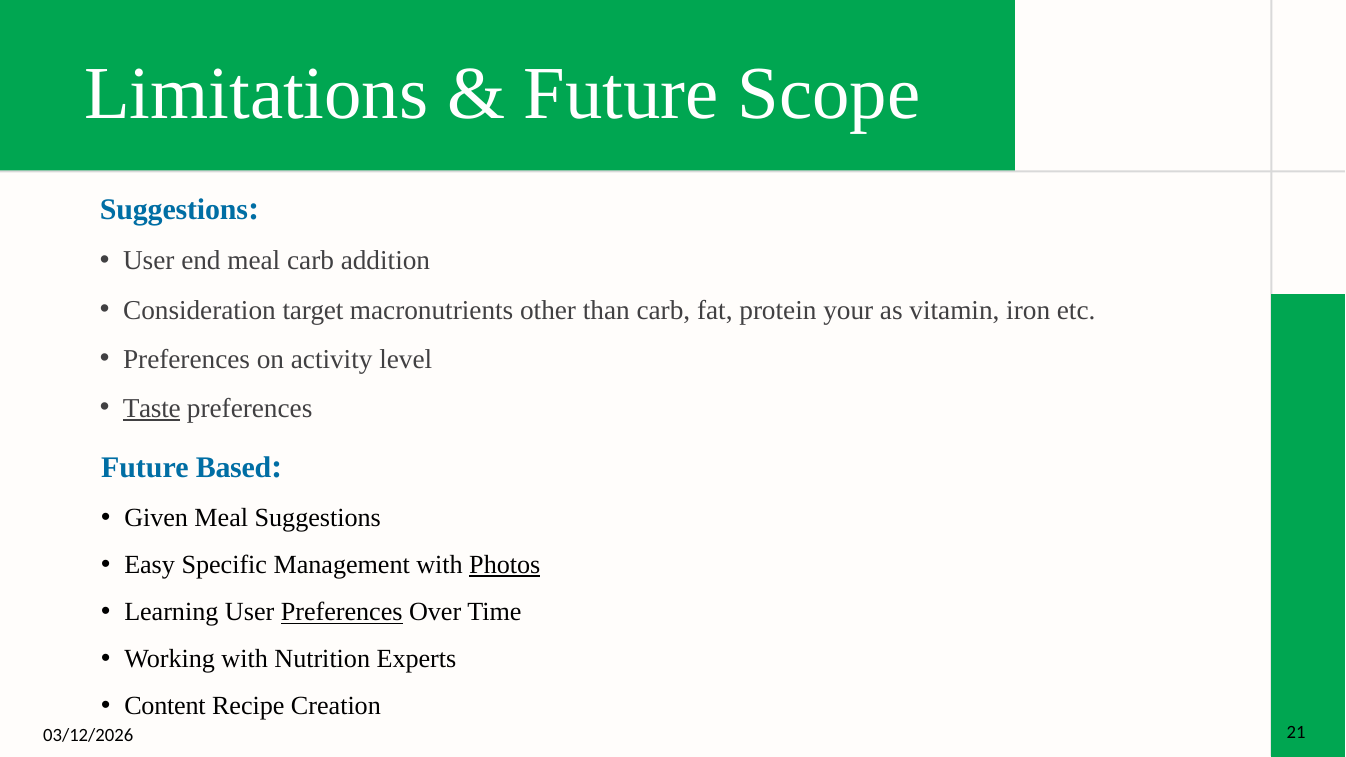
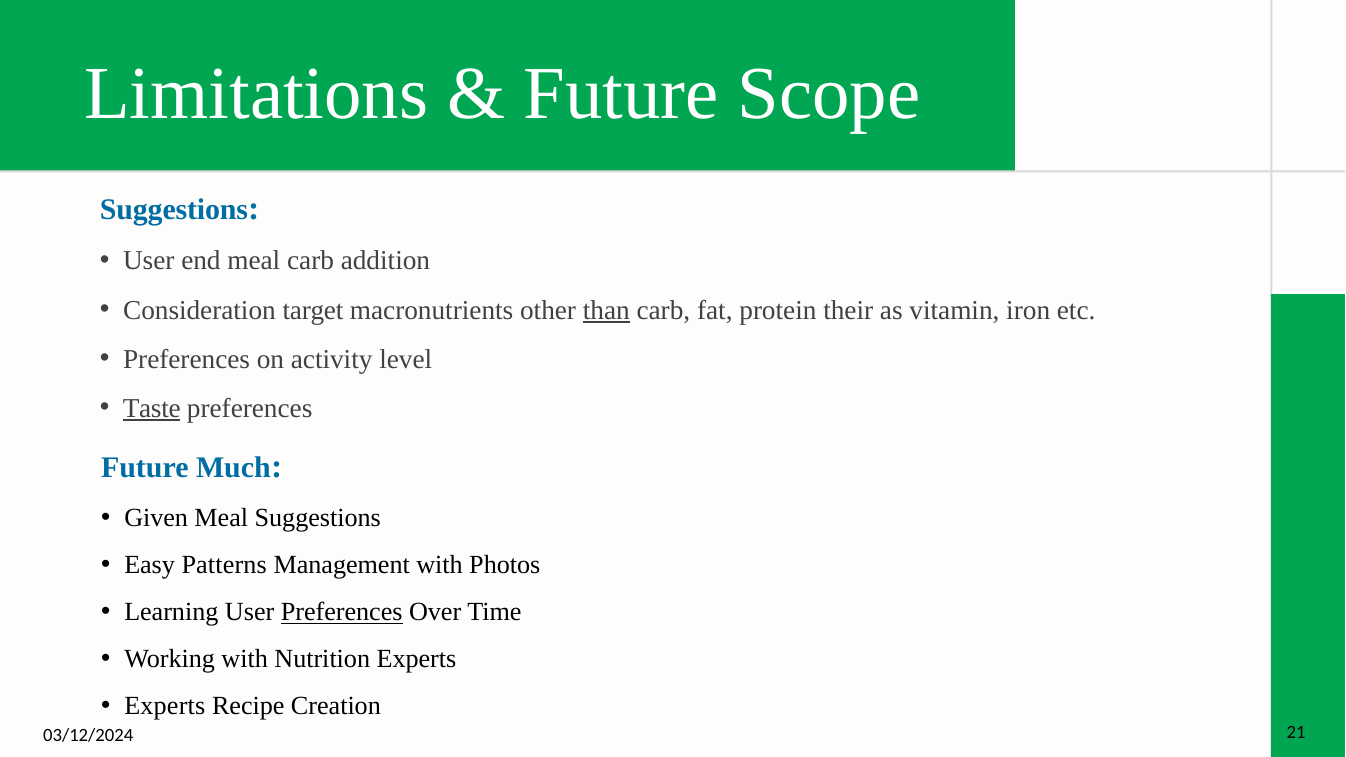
than underline: none -> present (606, 310)
your: your -> their (848, 310)
Based: Based -> Much (233, 468)
Specific: Specific -> Patterns (224, 565)
Photos underline: present -> none (505, 565)
Content: Content -> Experts (165, 706)
03/12/2026: 03/12/2026 -> 03/12/2024 (88, 735)
